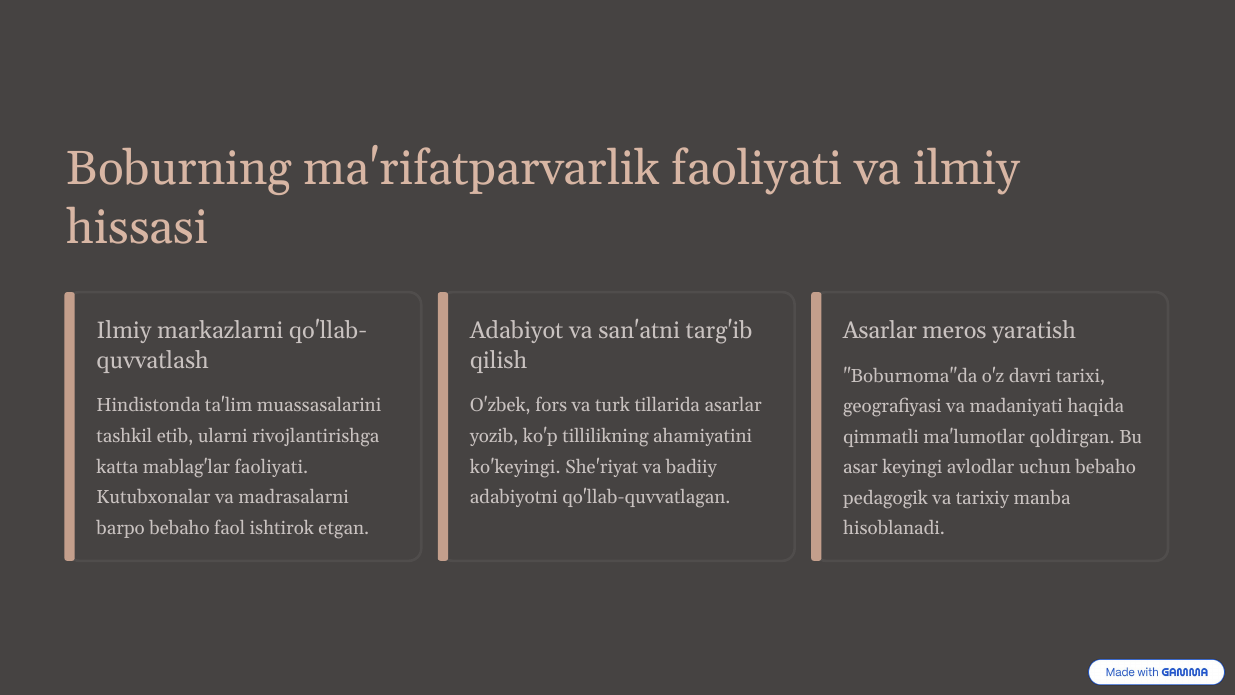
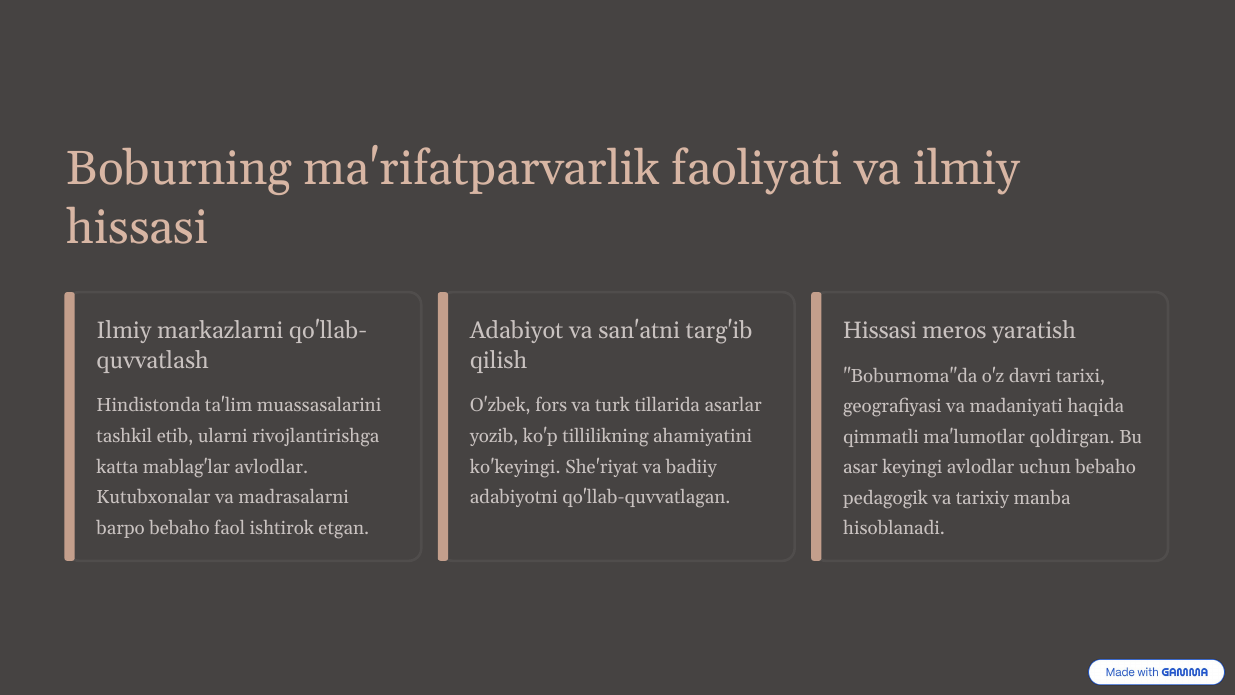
Asarlar: Asarlar -> Hissasi (880, 331)
mablag'lar faoliyati: faoliyati -> avlodlar (271, 467)
